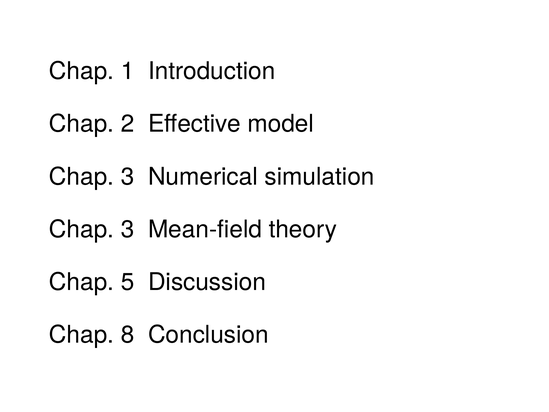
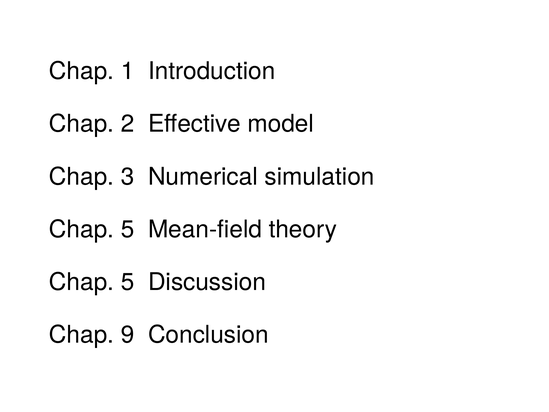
3: 3 -> 5 (128, 229)
8: 8 -> 9 (128, 335)
